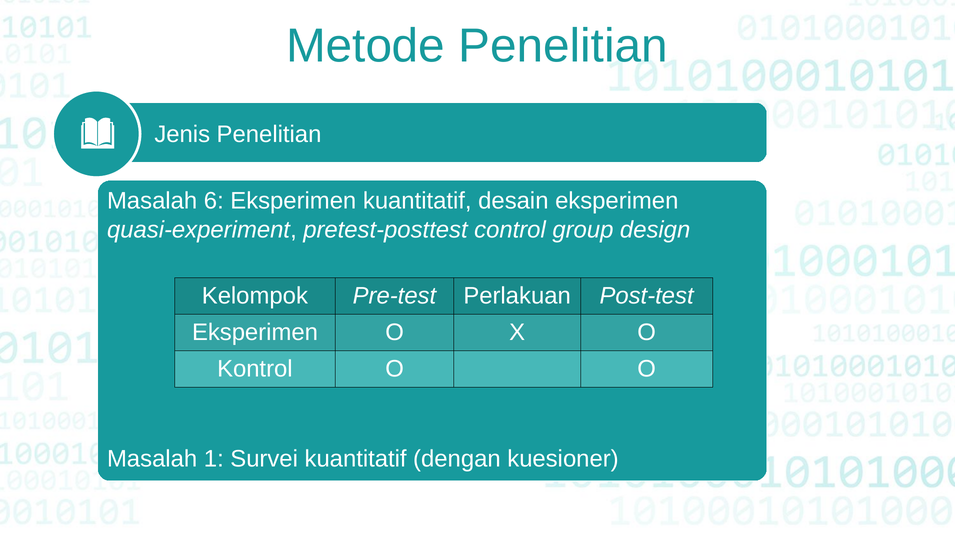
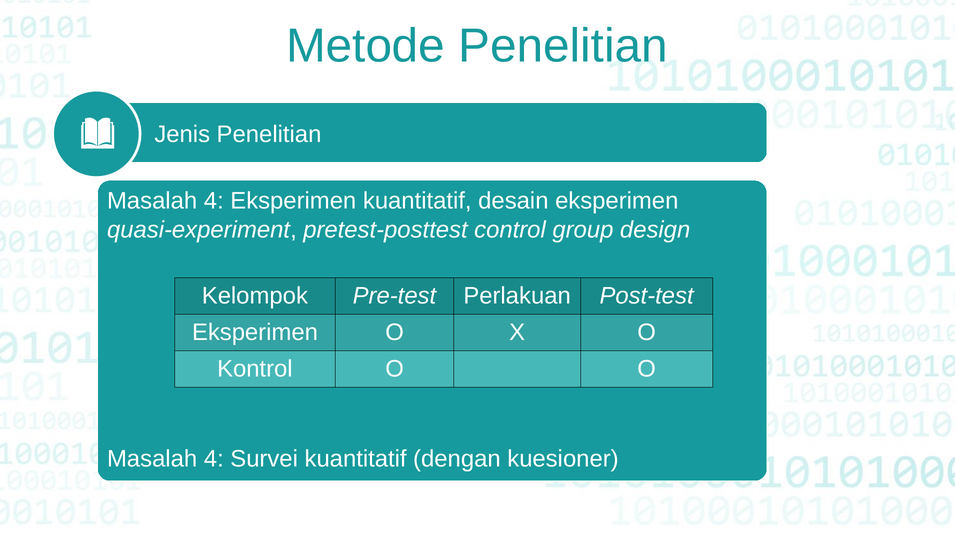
6: 6 -> 4 (214, 201)
1: 1 -> 4 (214, 459)
